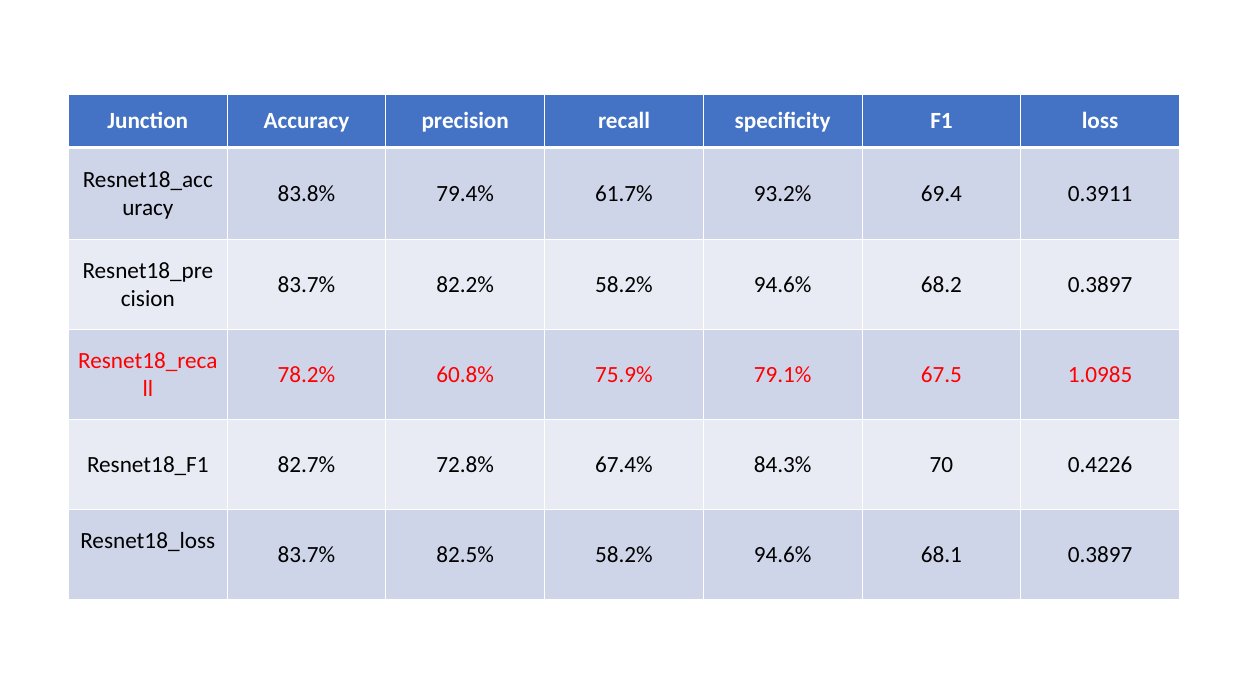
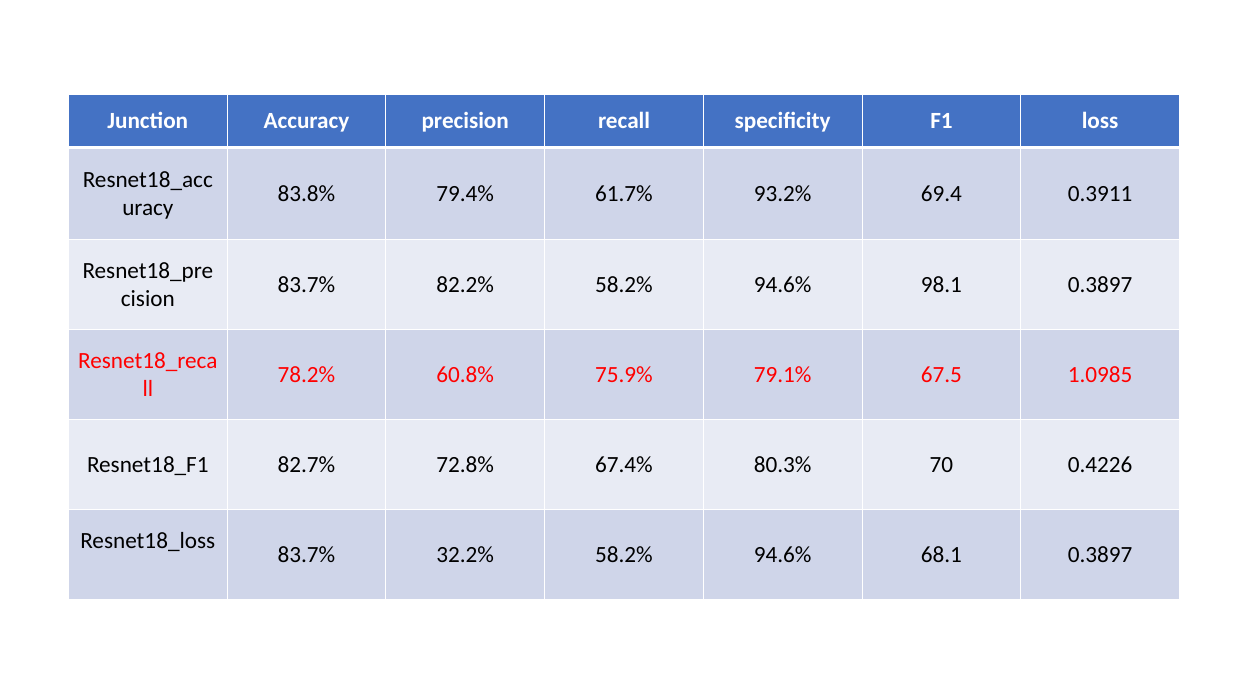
68.2: 68.2 -> 98.1 (941, 285)
84.3%: 84.3% -> 80.3% (783, 465)
82.5%: 82.5% -> 32.2% (465, 555)
